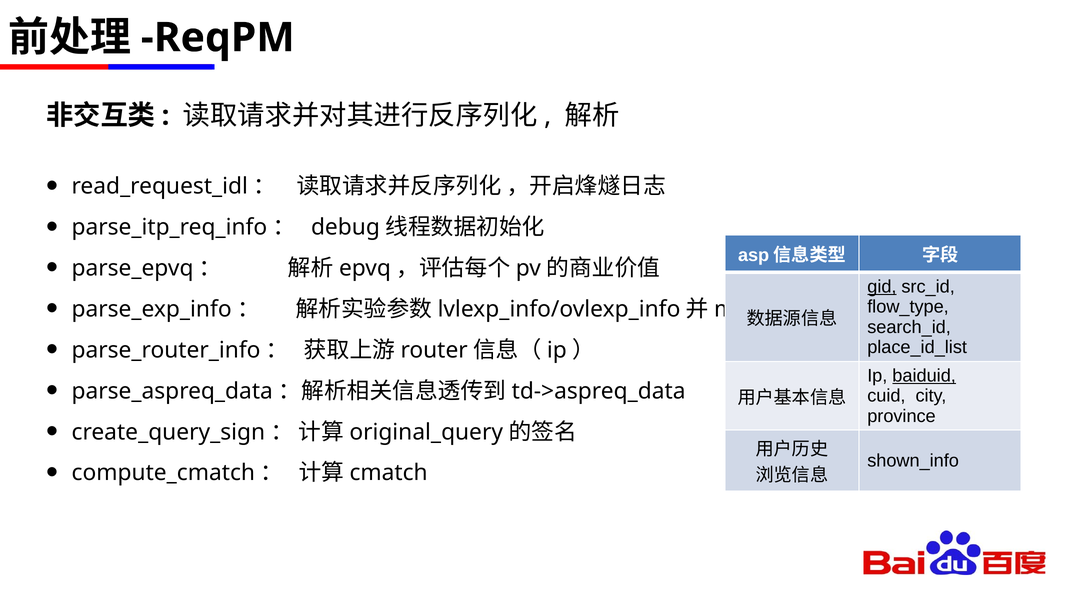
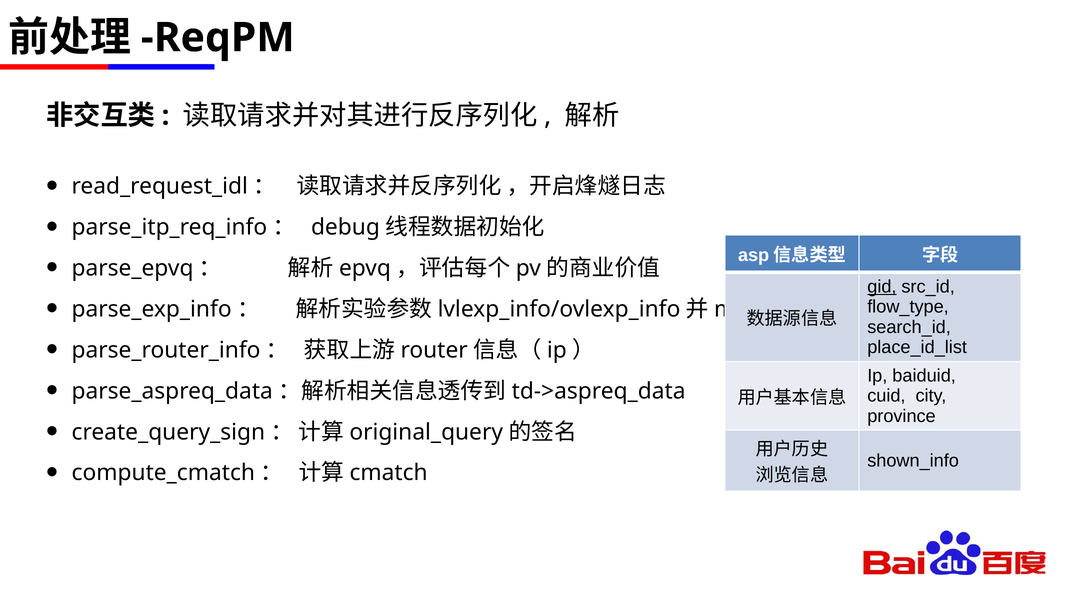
baiduid underline: present -> none (924, 376)
